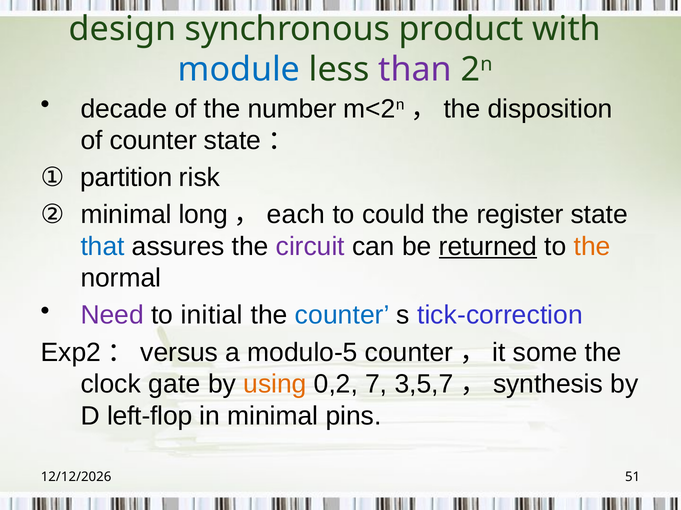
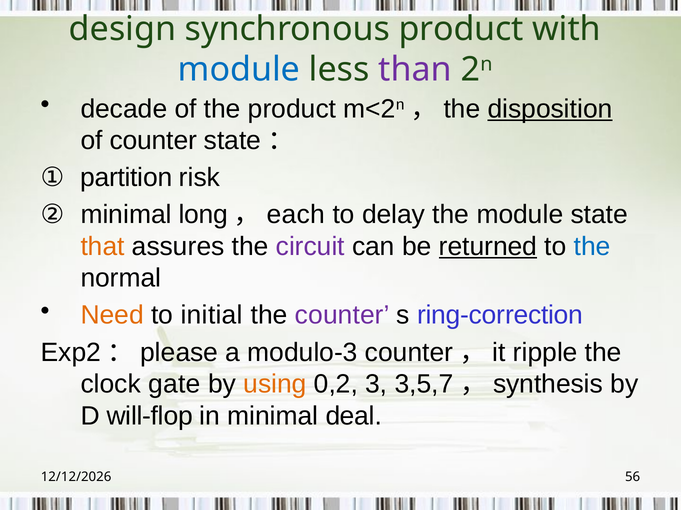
the number: number -> product (292, 109)
disposition underline: none -> present (550, 109)
could: could -> delay (394, 215)
the register: register -> module (520, 215)
that colour: blue -> orange (103, 247)
the colour: orange -> blue (592, 247)
Need colour: purple -> orange (112, 316)
counter colour: blue -> purple (342, 316)
tick-correction: tick-correction -> ring-correction (500, 316)
versus: versus -> please (179, 353)
modulo-5: modulo-5 -> modulo-3 (303, 353)
some: some -> ripple (545, 353)
7: 7 -> 3 (376, 385)
left-flop: left-flop -> will-flop (150, 416)
pins: pins -> deal (354, 416)
51: 51 -> 56 (633, 477)
